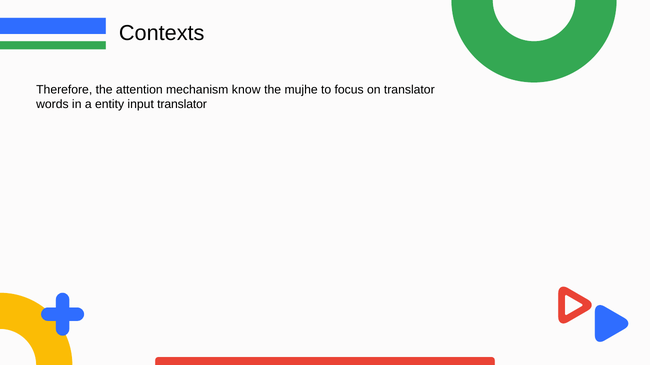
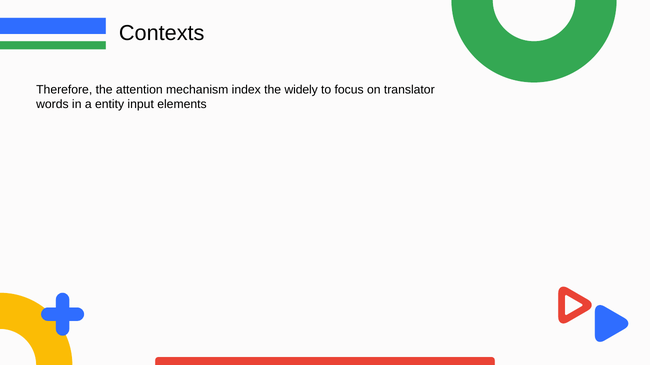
know: know -> index (246, 90)
mujhe: mujhe -> widely (301, 90)
input translator: translator -> elements (182, 104)
